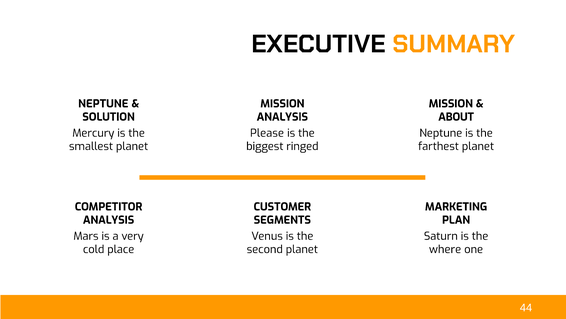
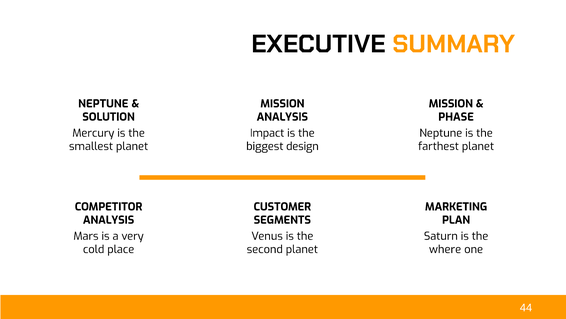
ABOUT: ABOUT -> PHASE (456, 117)
Please: Please -> Impact (267, 133)
ringed: ringed -> design (302, 146)
